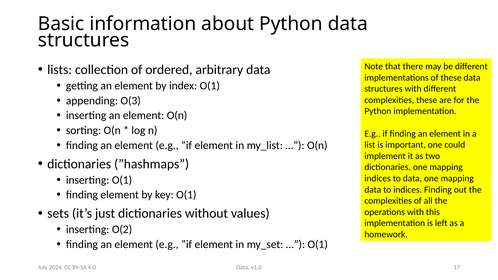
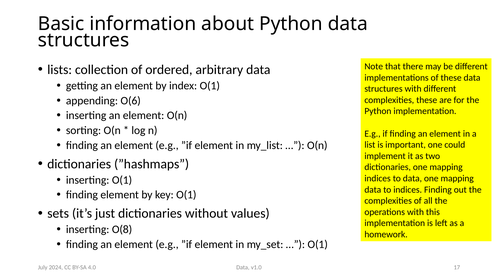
O(3: O(3 -> O(6 (131, 101)
O(2: O(2 -> O(8 (122, 230)
